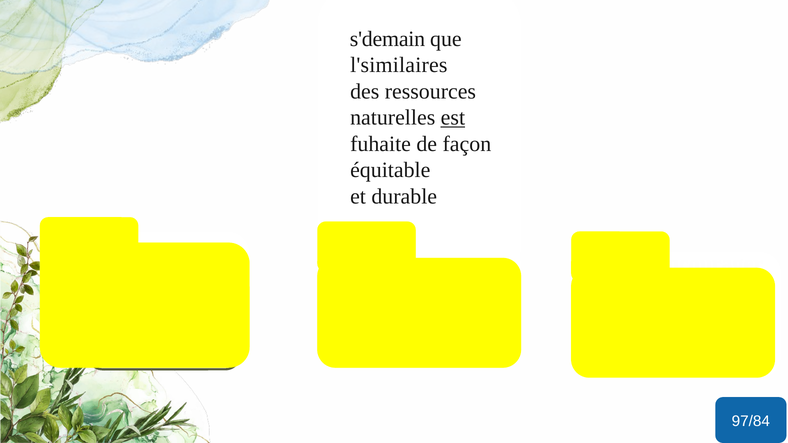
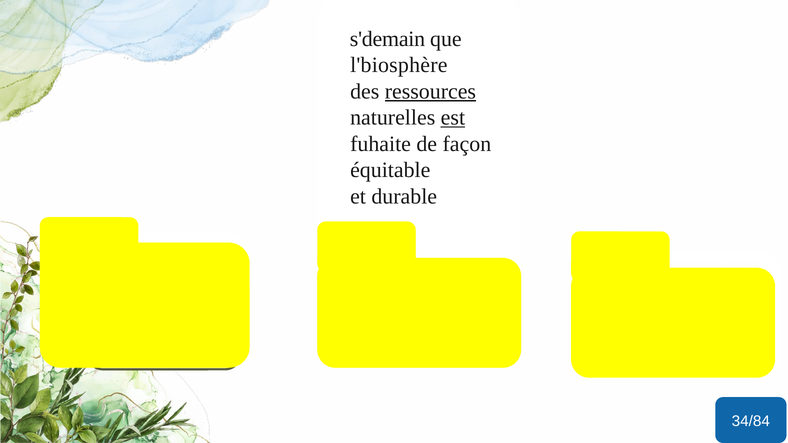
l'similaires: l'similaires -> l'biosphère (399, 65)
ressources underline: none -> present (430, 91)
97/84: 97/84 -> 34/84 (751, 421)
